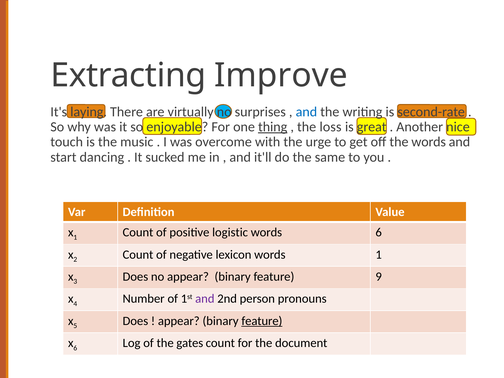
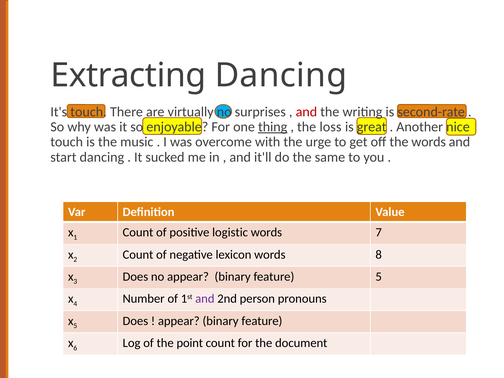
Extracting Improve: Improve -> Dancing (281, 75)
It's laying: laying -> touch (89, 112)
and colour: blue -> red (306, 112)
words 6: 6 -> 7 (379, 232)
words 1: 1 -> 8 (379, 255)
feature 9: 9 -> 5 (379, 277)
feature underline: present -> none (262, 321)
gates: gates -> point (190, 343)
